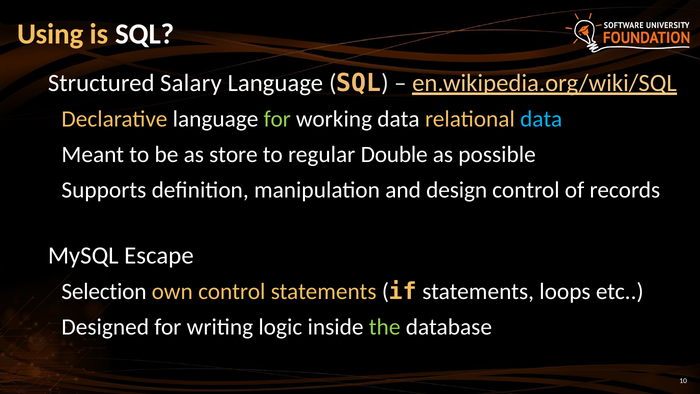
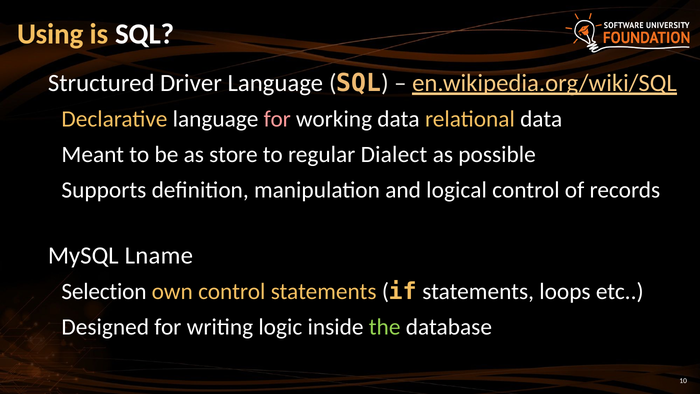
Salary: Salary -> Driver (191, 83)
for colour: light green -> pink (277, 119)
data colour: light blue -> white (541, 119)
Double: Double -> Dialect (394, 155)
design: design -> logical (457, 190)
Escape: Escape -> Lname (159, 255)
